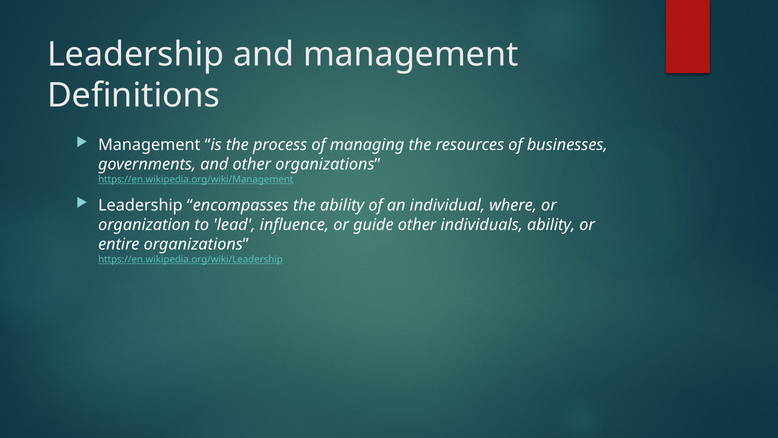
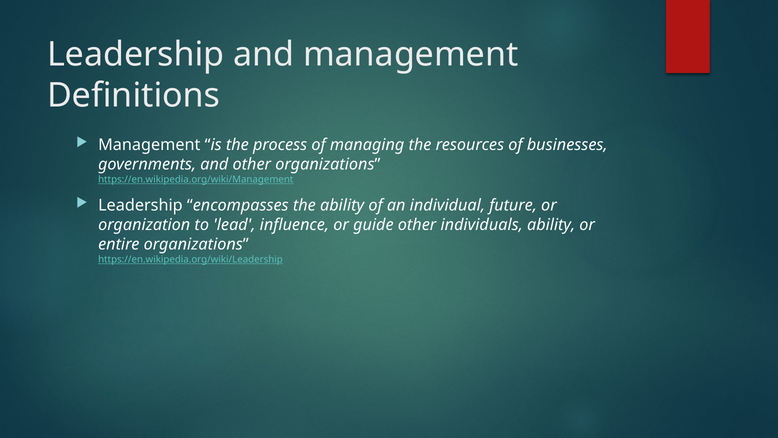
where: where -> future (513, 205)
